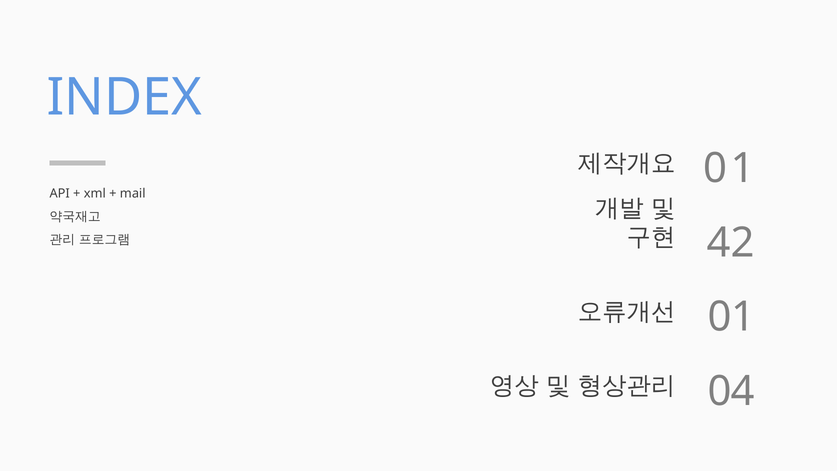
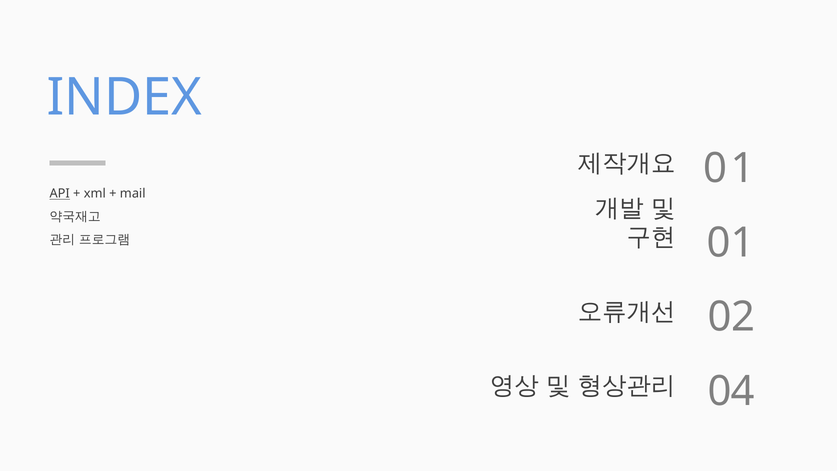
API underline: none -> present (60, 194)
42: 42 -> 01 (731, 243)
01: 01 -> 02 (731, 317)
